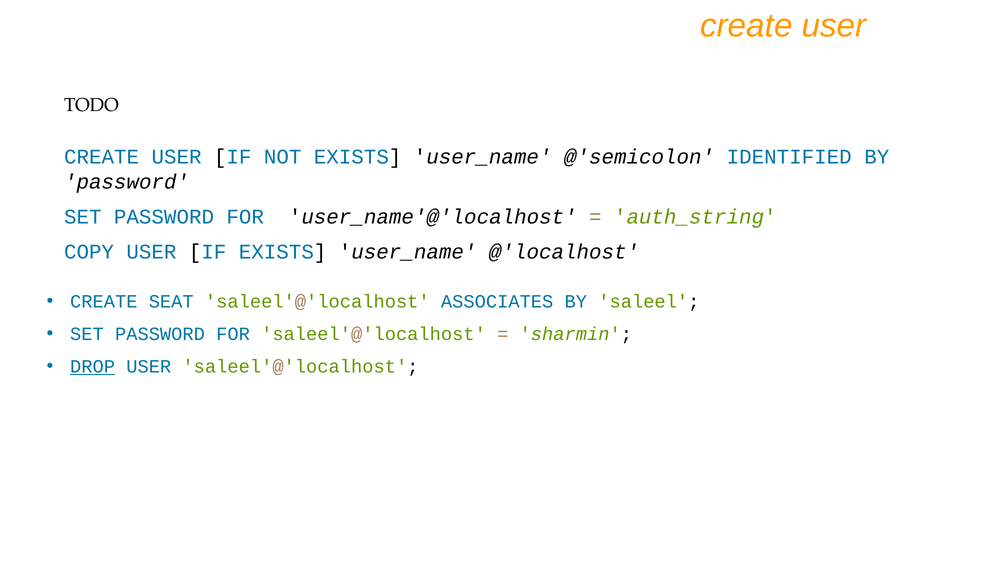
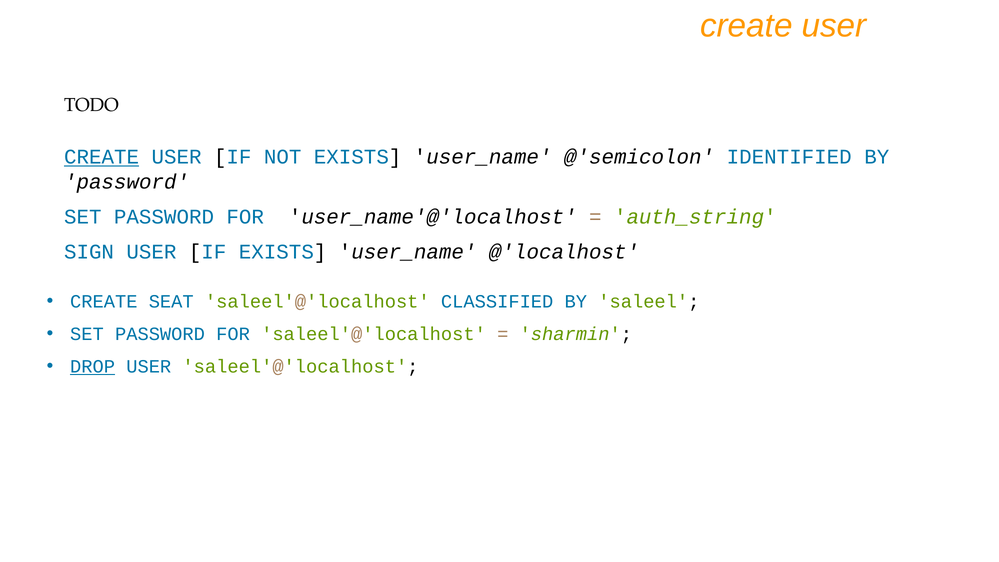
CREATE underline: none -> present (102, 157)
COPY: COPY -> SIGN (89, 252)
ASSOCIATES: ASSOCIATES -> CLASSIFIED (497, 302)
